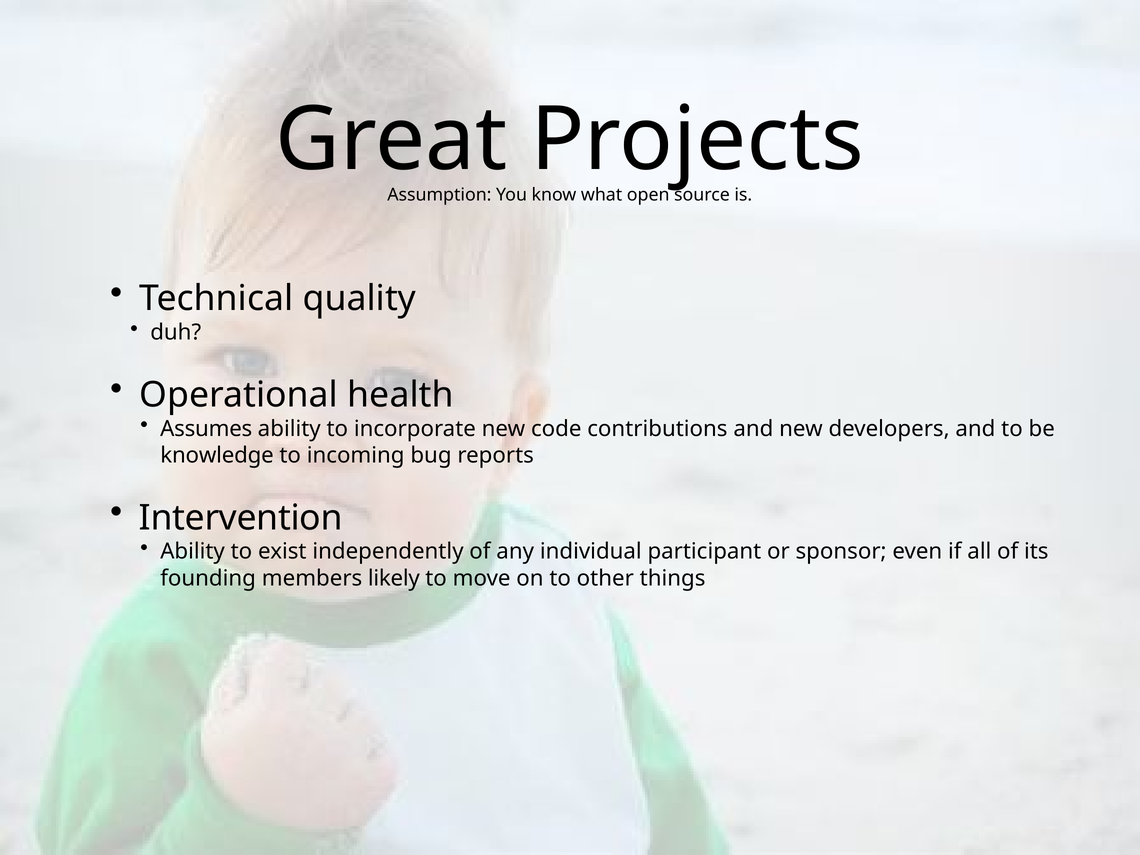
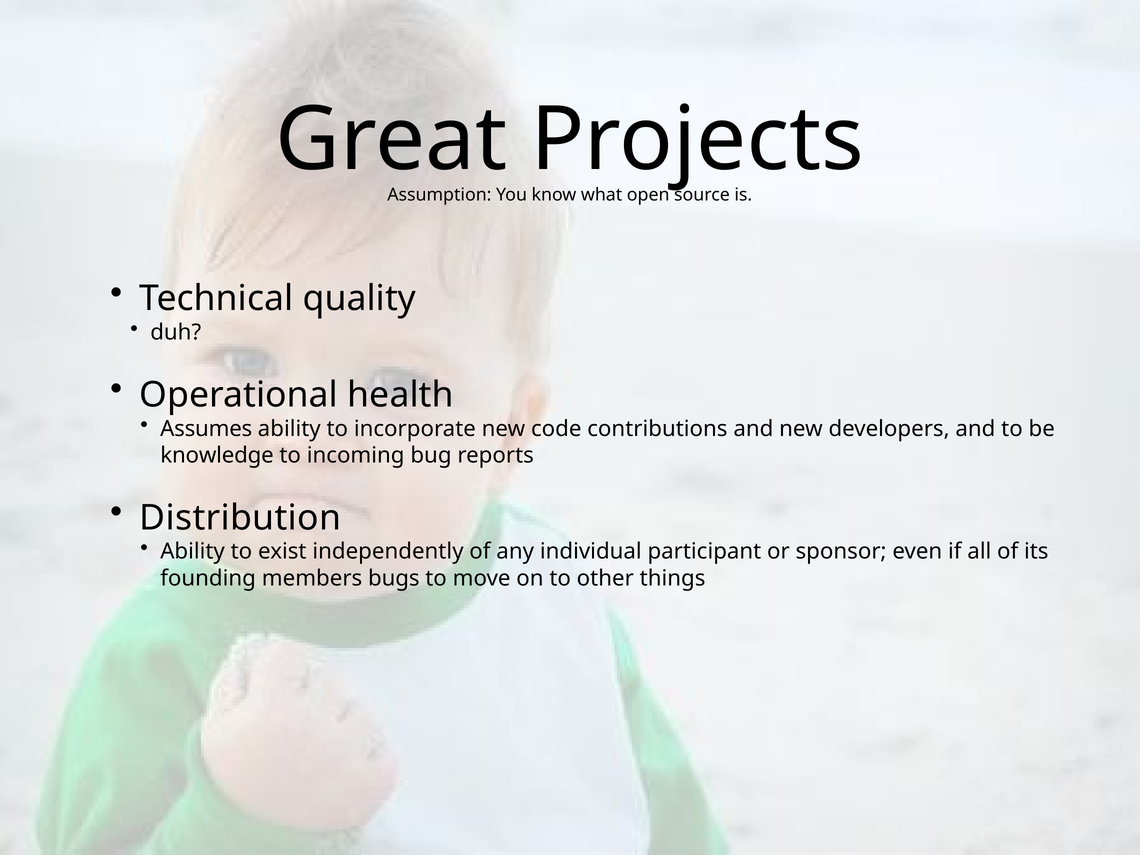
Intervention: Intervention -> Distribution (240, 518)
likely: likely -> bugs (394, 578)
